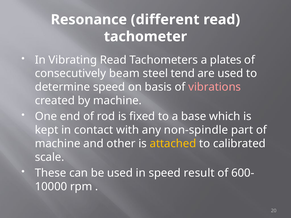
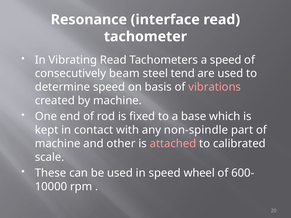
different: different -> interface (165, 20)
a plates: plates -> speed (226, 60)
attached colour: yellow -> pink (173, 144)
result: result -> wheel (199, 173)
